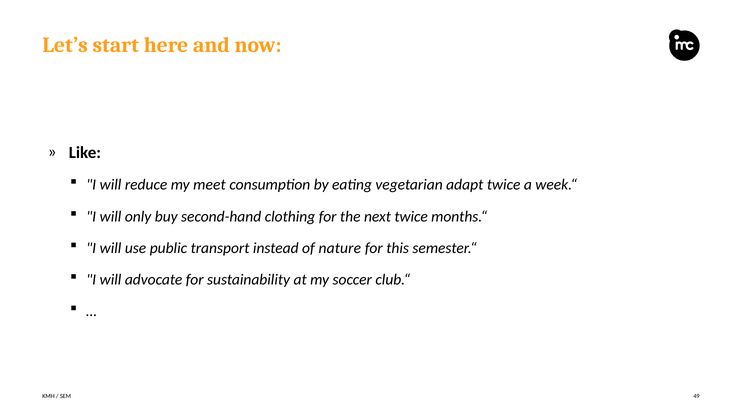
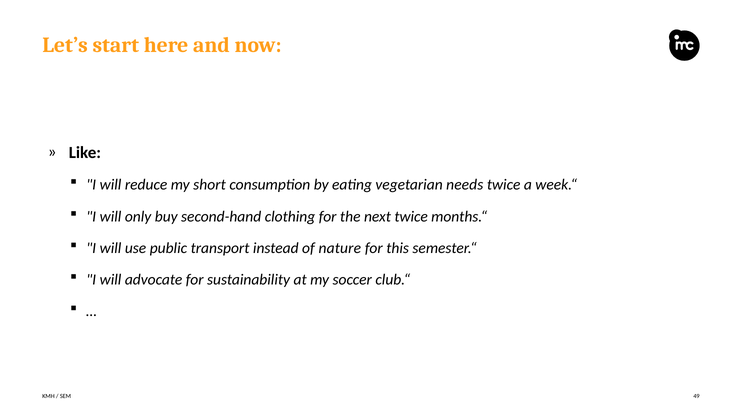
meet: meet -> short (210, 185)
adapt: adapt -> needs (465, 185)
